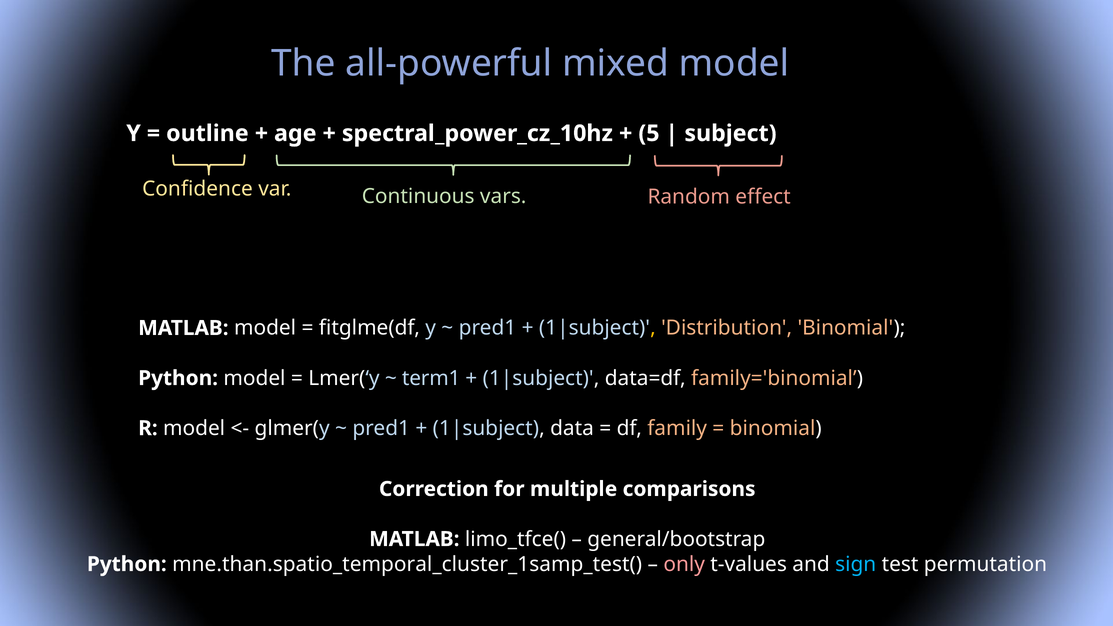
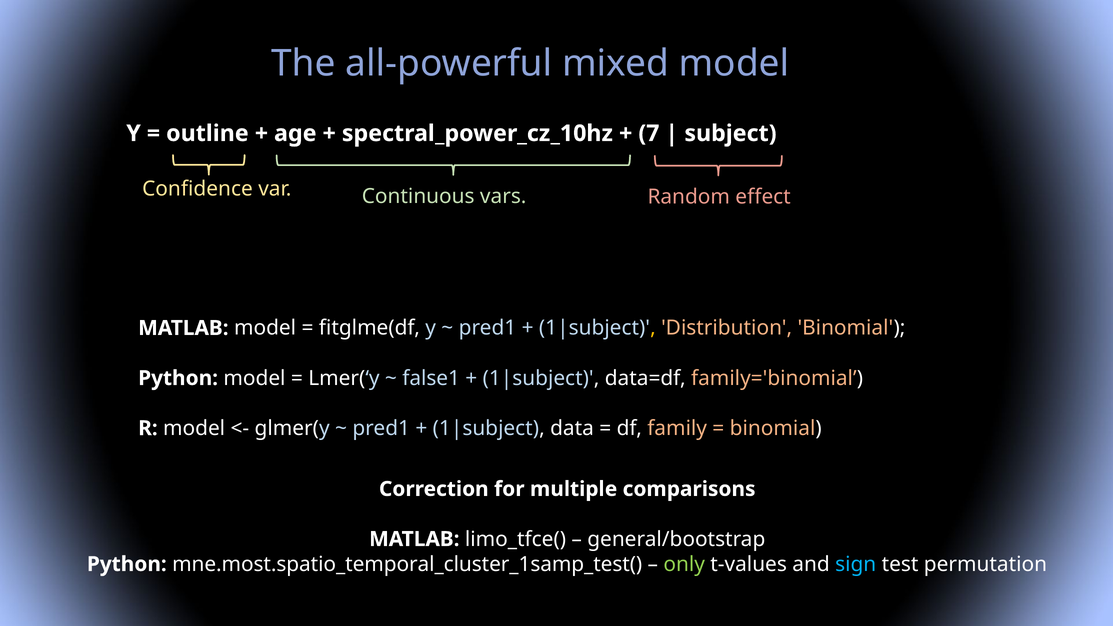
5: 5 -> 7 (649, 133)
term1: term1 -> false1 (431, 378)
mne.than.spatio_temporal_cluster_1samp_test(: mne.than.spatio_temporal_cluster_1samp_test( -> mne.most.spatio_temporal_cluster_1samp_test( (407, 564)
only colour: pink -> light green (684, 564)
